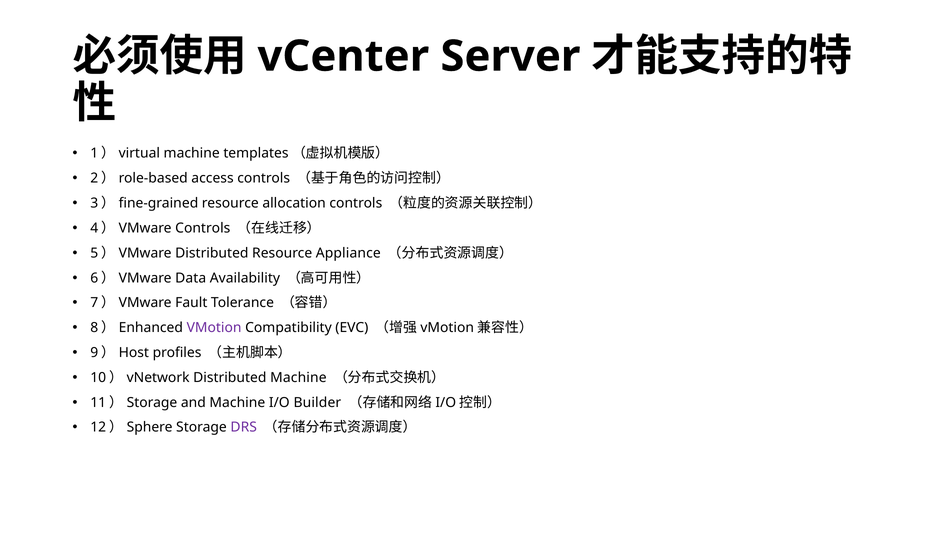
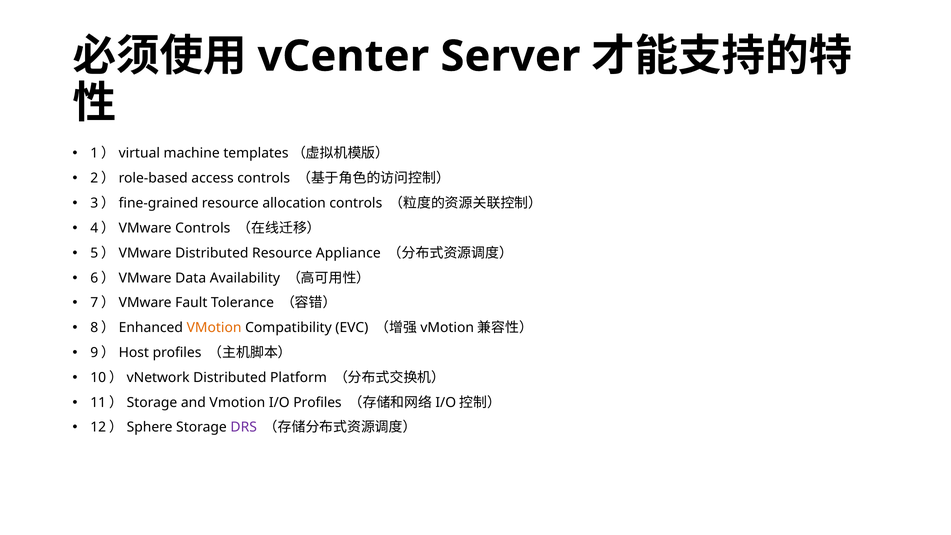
VMotion colour: purple -> orange (214, 328)
Distributed Machine: Machine -> Platform (298, 378)
and Machine: Machine -> Vmotion (237, 402)
I/O Builder: Builder -> Profiles (317, 402)
